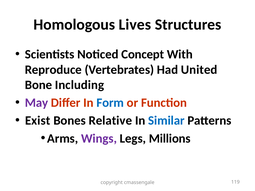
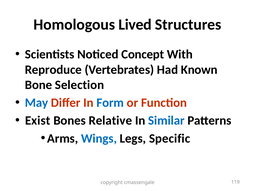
Lives: Lives -> Lived (135, 25)
United: United -> Known (199, 70)
Including: Including -> Selection (80, 85)
May colour: purple -> blue (37, 103)
Wings colour: purple -> blue (99, 139)
Millions: Millions -> Specific (170, 139)
